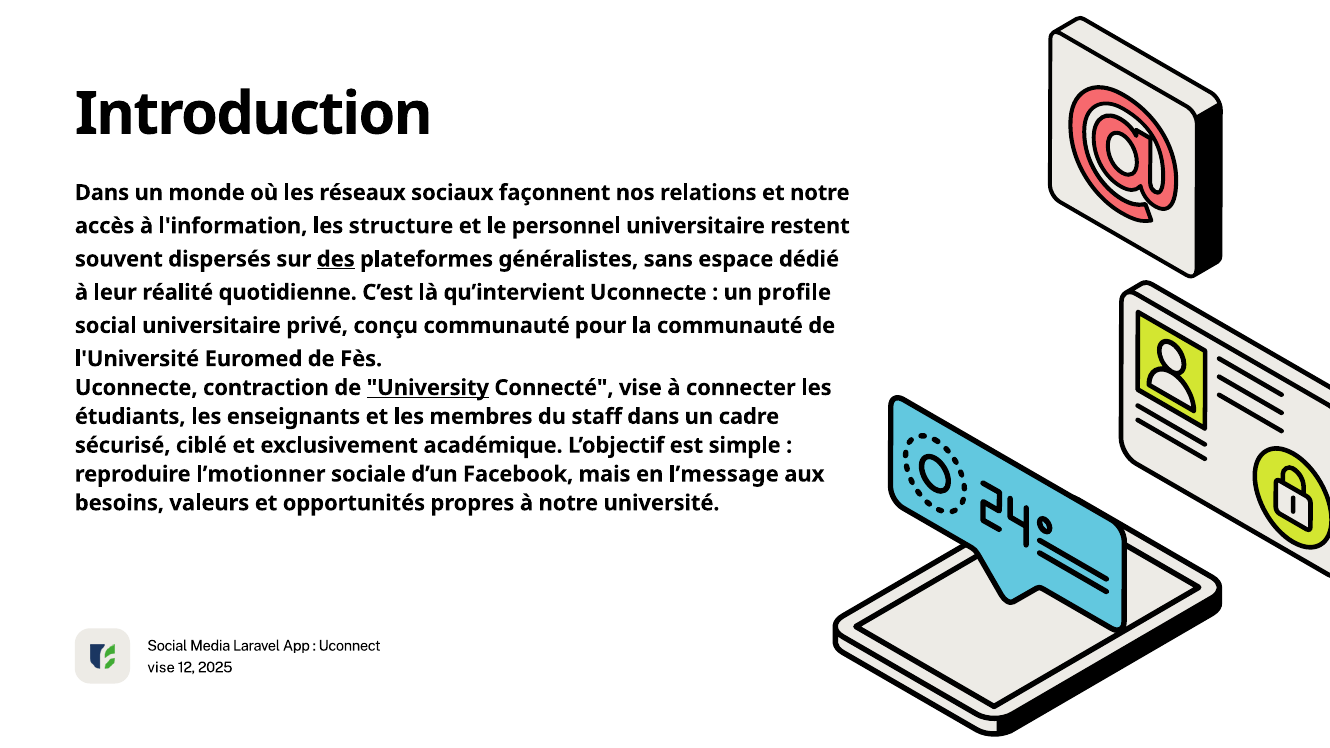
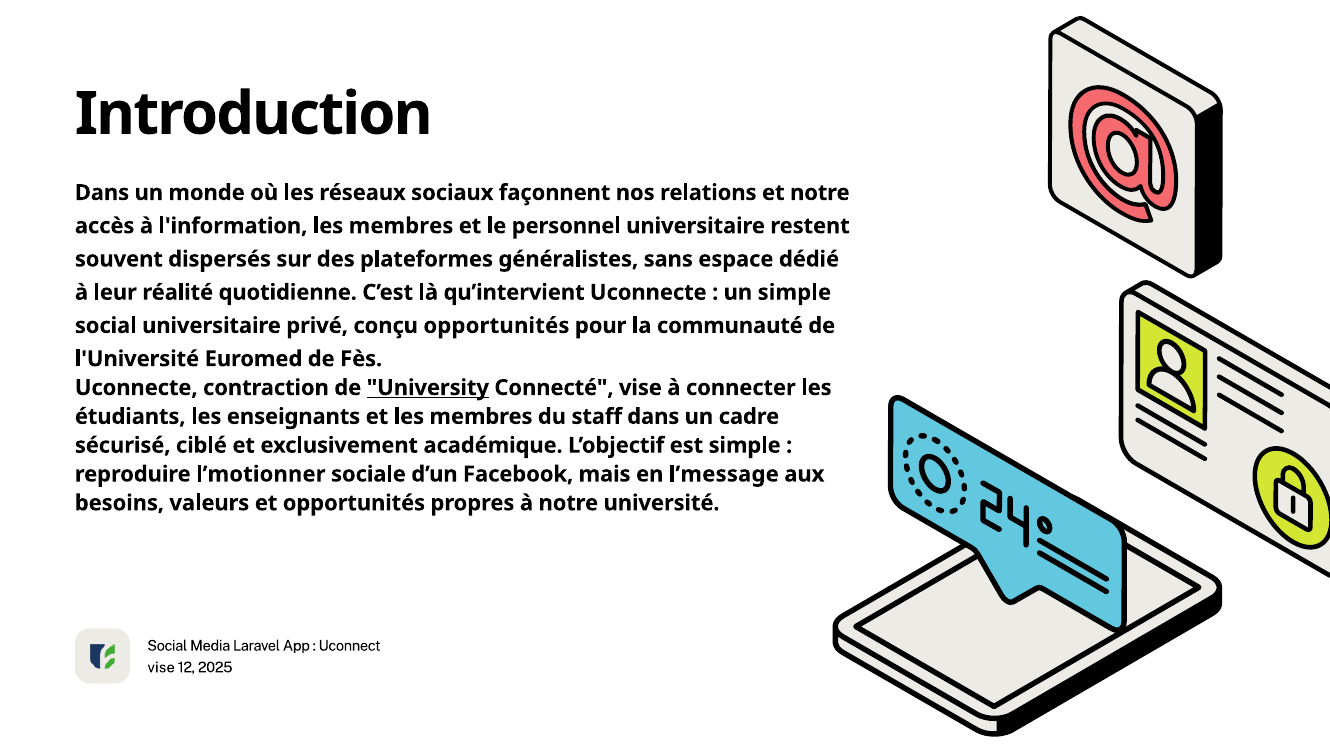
l'information les structure: structure -> membres (401, 226)
des underline: present -> none (336, 259)
un profile: profile -> simple (794, 292)
conçu communauté: communauté -> opportunités (496, 326)
